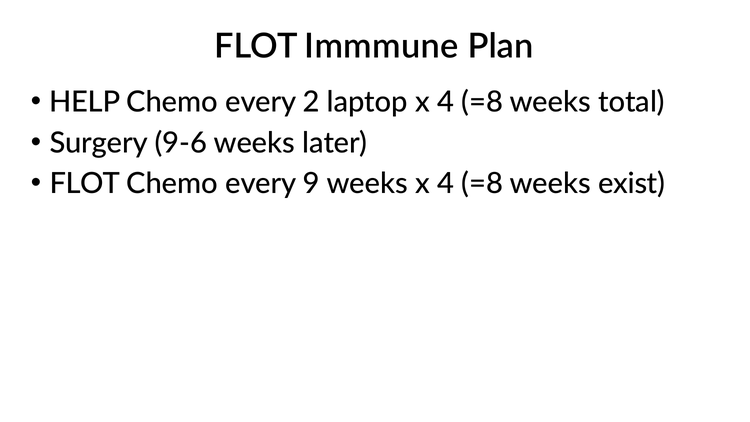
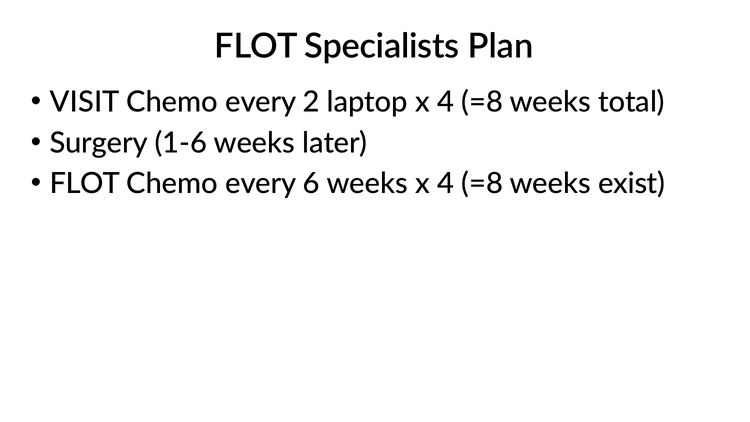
Immmune: Immmune -> Specialists (382, 46)
HELP: HELP -> VISIT (85, 102)
9-6: 9-6 -> 1-6 (181, 143)
9: 9 -> 6 (311, 184)
